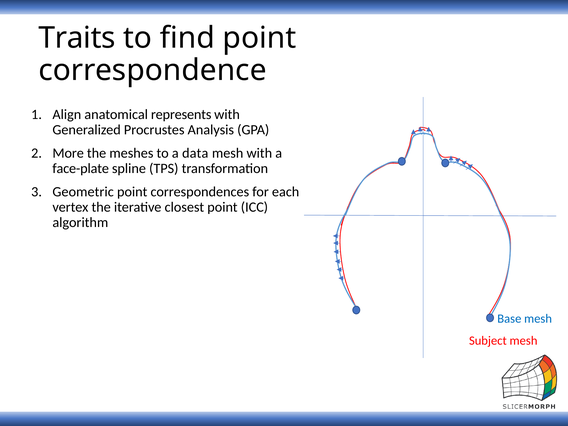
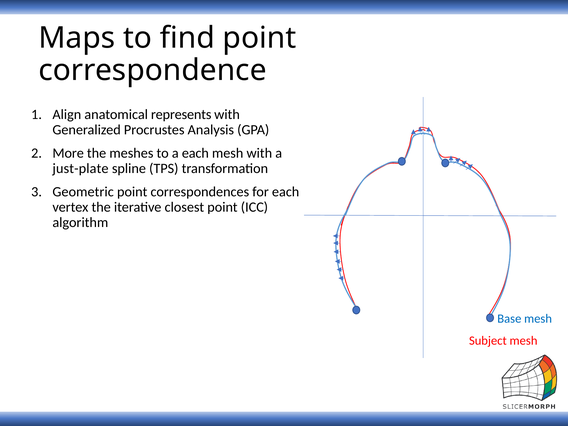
Traits: Traits -> Maps (77, 38)
a data: data -> each (195, 153)
face-plate: face-plate -> just-plate (81, 168)
